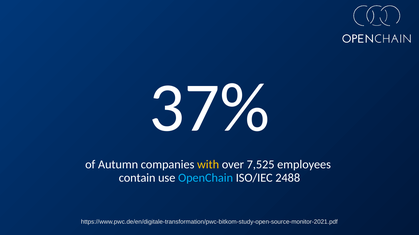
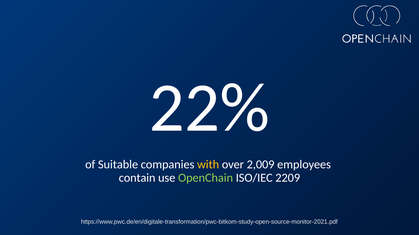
37%: 37% -> 22% (209, 108)
Autumn: Autumn -> Suitable (118, 165)
7,525: 7,525 -> 2,009 (261, 165)
OpenChain colour: light blue -> light green (206, 178)
2488: 2488 -> 2209 (288, 178)
